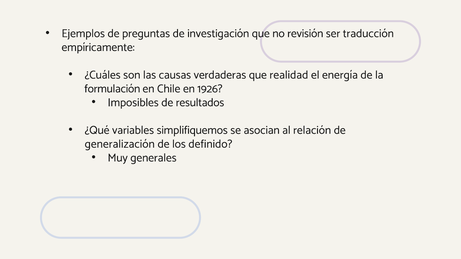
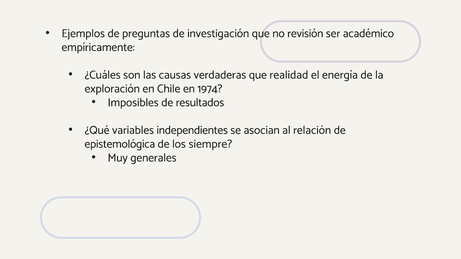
traducción: traducción -> académico (368, 33)
formulación: formulación -> exploración (112, 89)
1926: 1926 -> 1974 (210, 89)
simplifiquemos: simplifiquemos -> independientes (192, 130)
generalización: generalización -> epistemológica (120, 144)
definido: definido -> siempre (210, 144)
